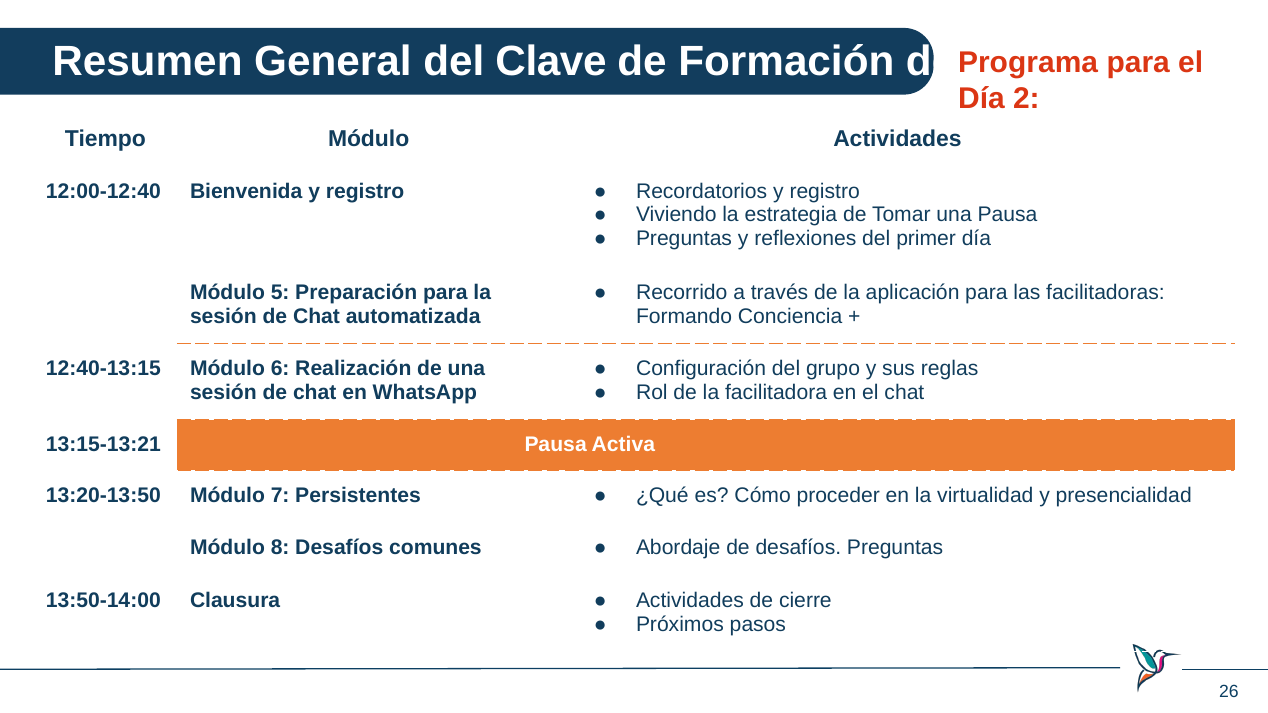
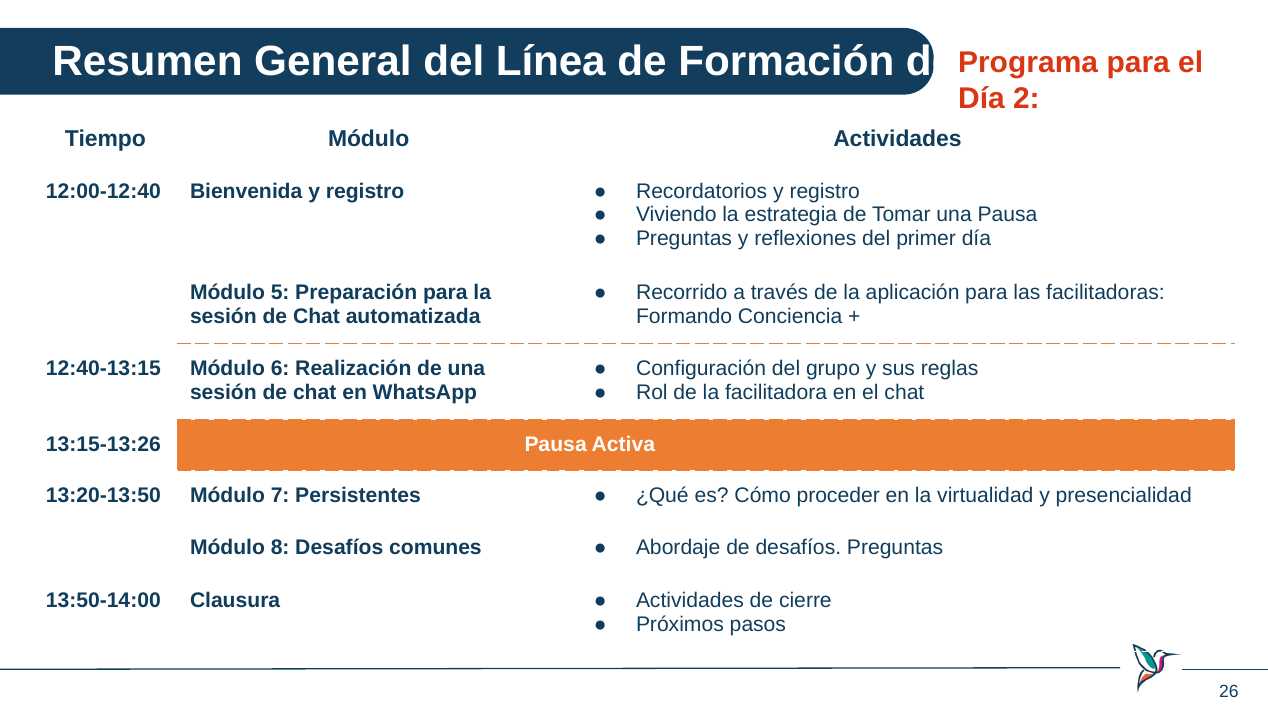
Clave: Clave -> Línea (551, 62)
13:15-13:21: 13:15-13:21 -> 13:15-13:26 (103, 445)
